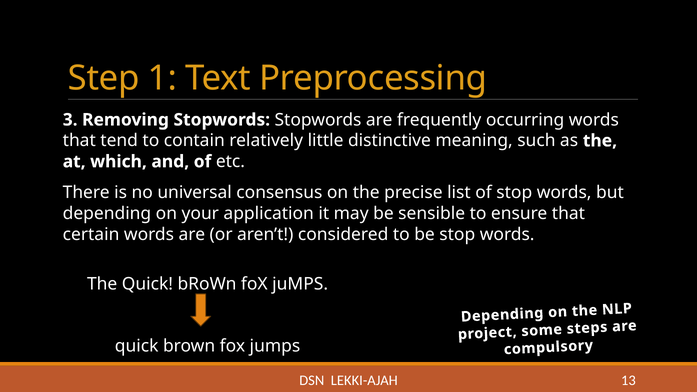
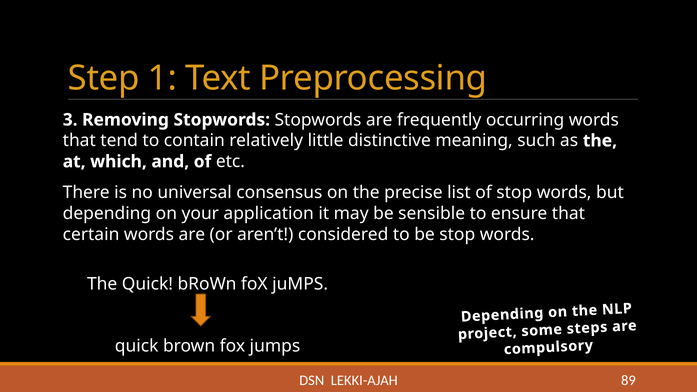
13: 13 -> 89 (628, 381)
